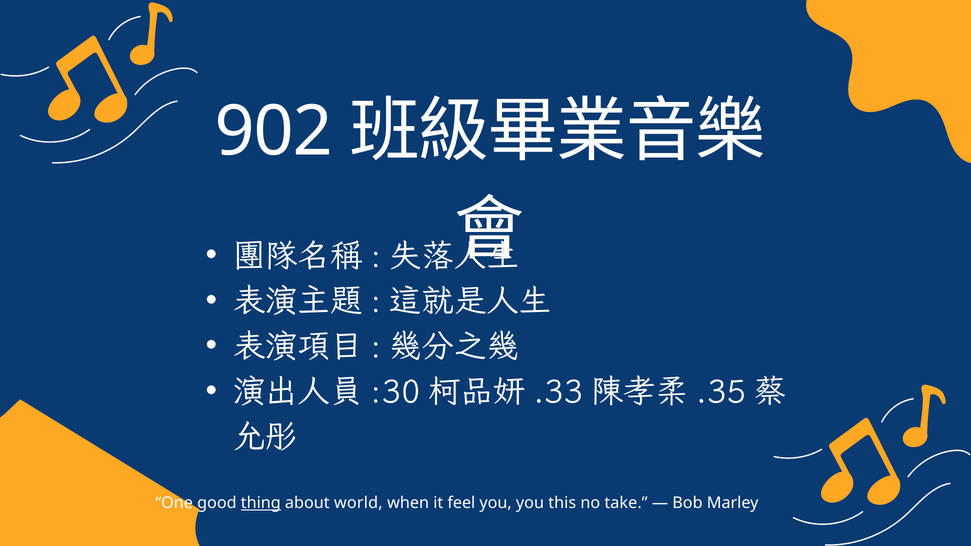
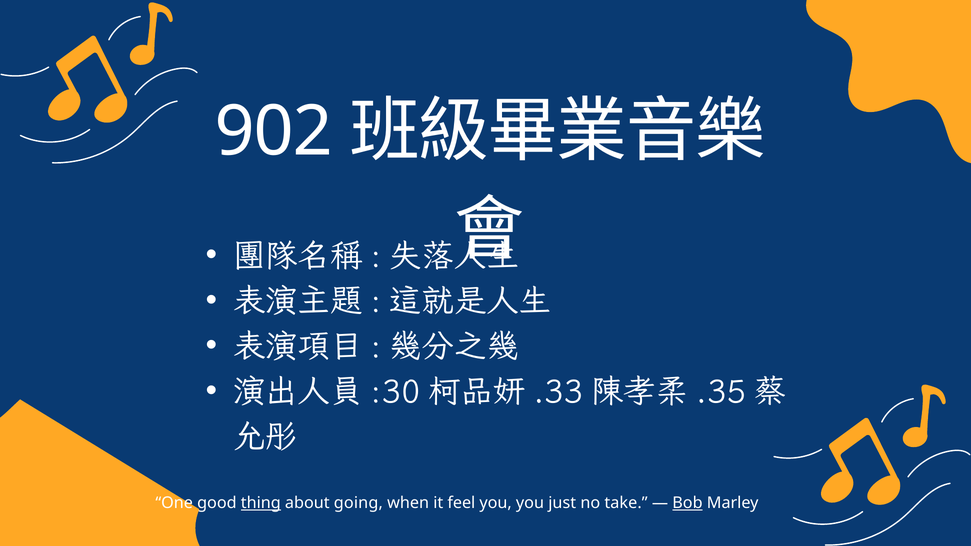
world: world -> going (358, 503)
this: this -> just (562, 503)
Bob underline: none -> present (687, 503)
